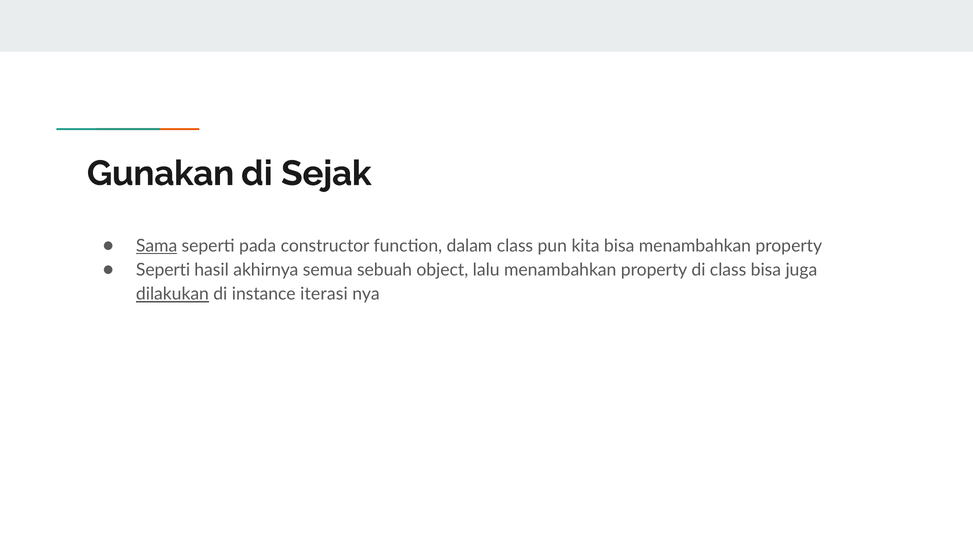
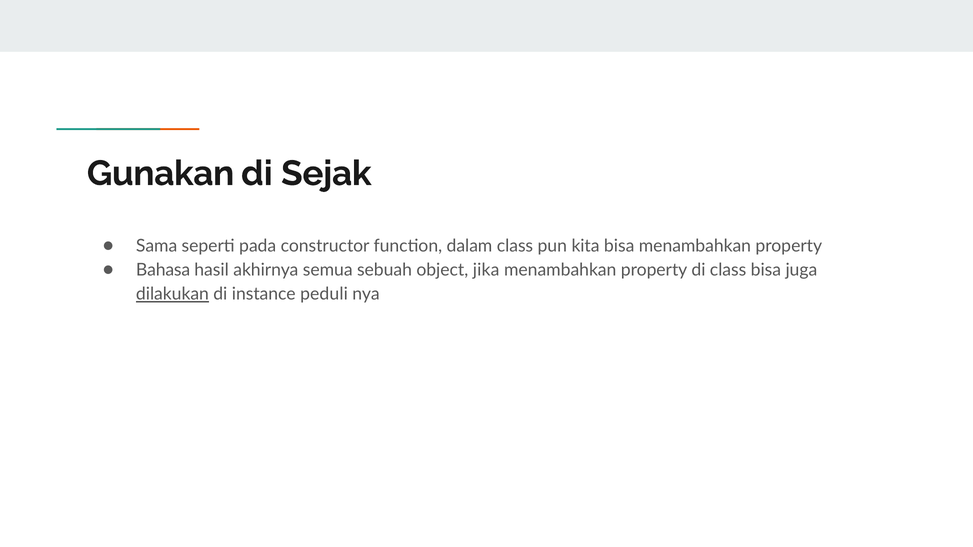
Sama underline: present -> none (157, 246)
Seperti: Seperti -> Bahasa (163, 270)
lalu: lalu -> jika (486, 270)
iterasi: iterasi -> peduli (324, 294)
